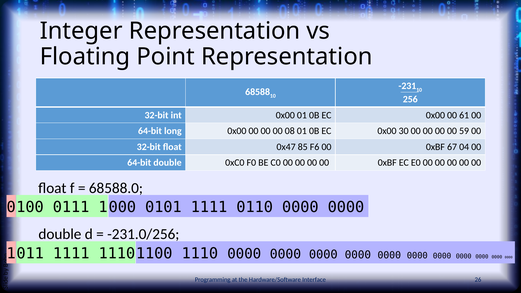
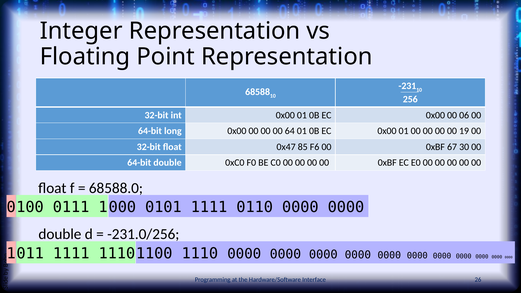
61: 61 -> 06 (464, 115)
08: 08 -> 64 (290, 131)
EC 0x00 30: 30 -> 01 (404, 131)
59: 59 -> 19 (464, 131)
04: 04 -> 30 (464, 147)
